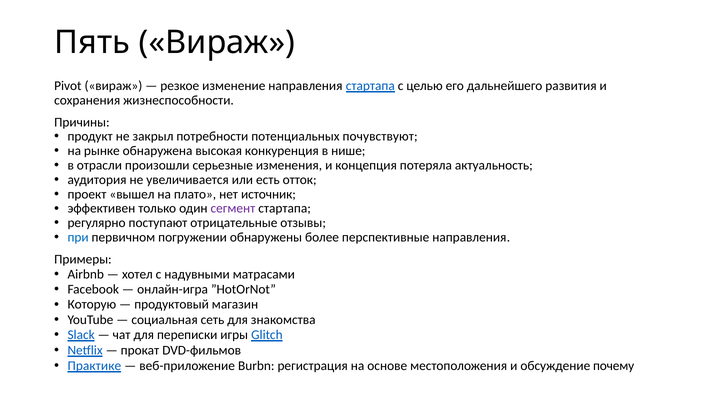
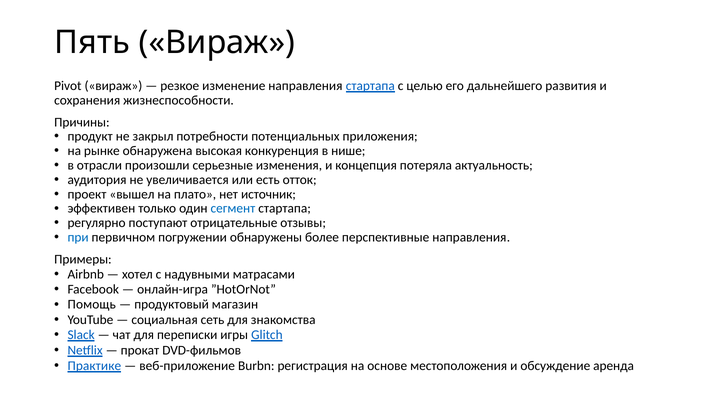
почувствуют: почувствуют -> приложения (380, 136)
сегмент colour: purple -> blue (233, 208)
Которую: Которую -> Помощь (92, 305)
почему: почему -> аренда (614, 366)
